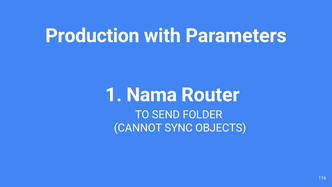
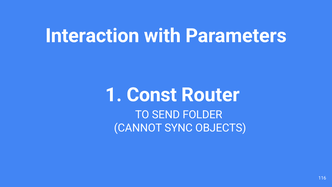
Production: Production -> Interaction (92, 36)
Nama: Nama -> Const (152, 95)
